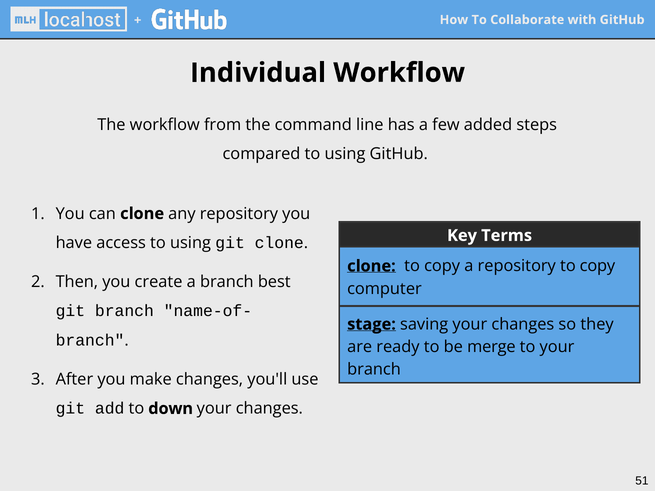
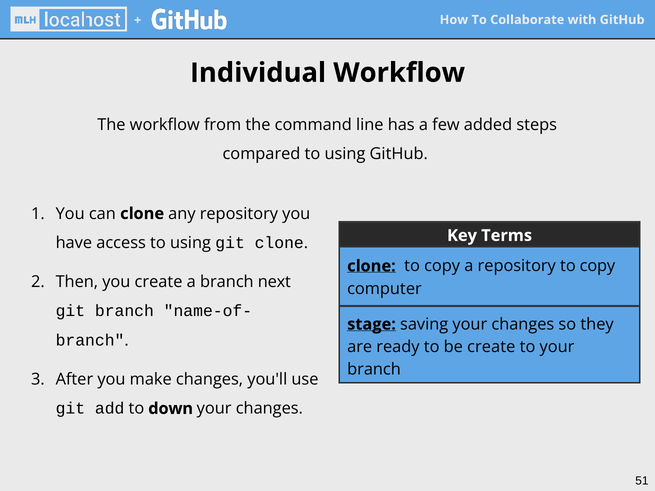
best: best -> next (274, 282)
be merge: merge -> create (491, 347)
